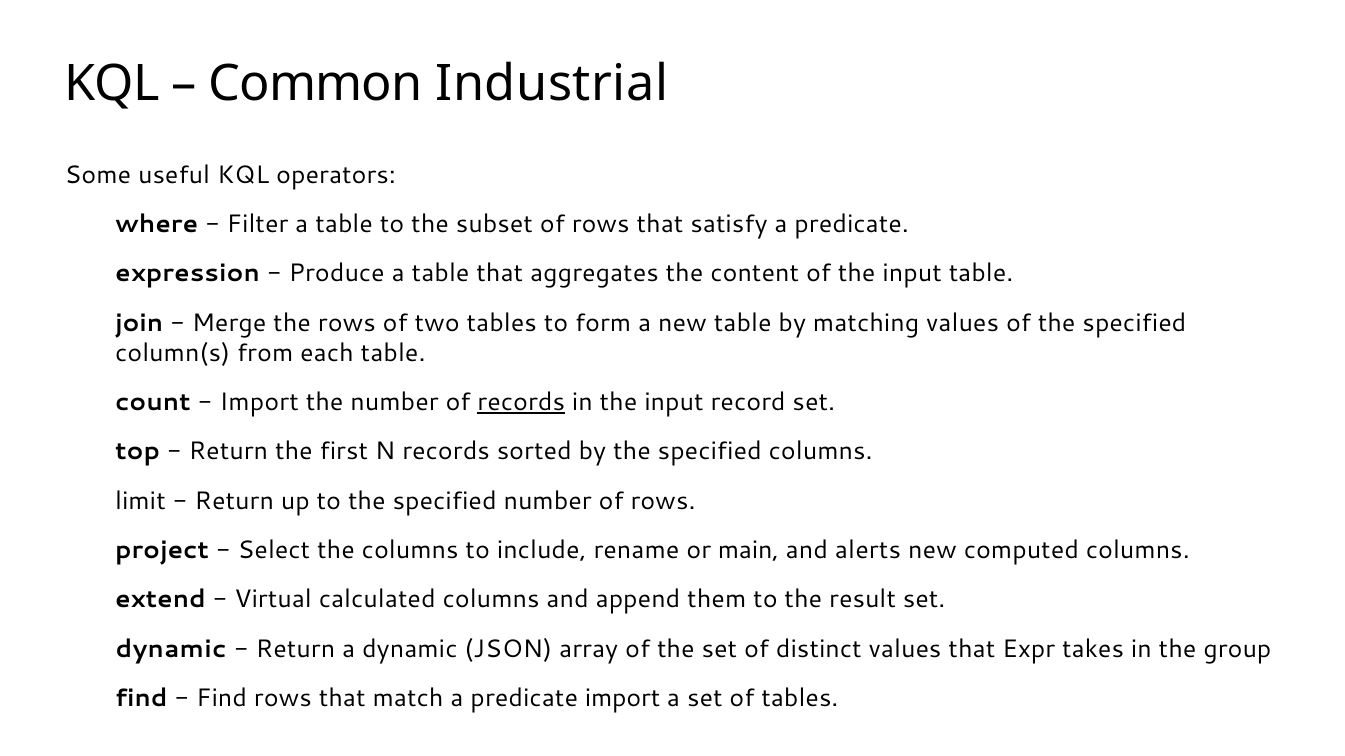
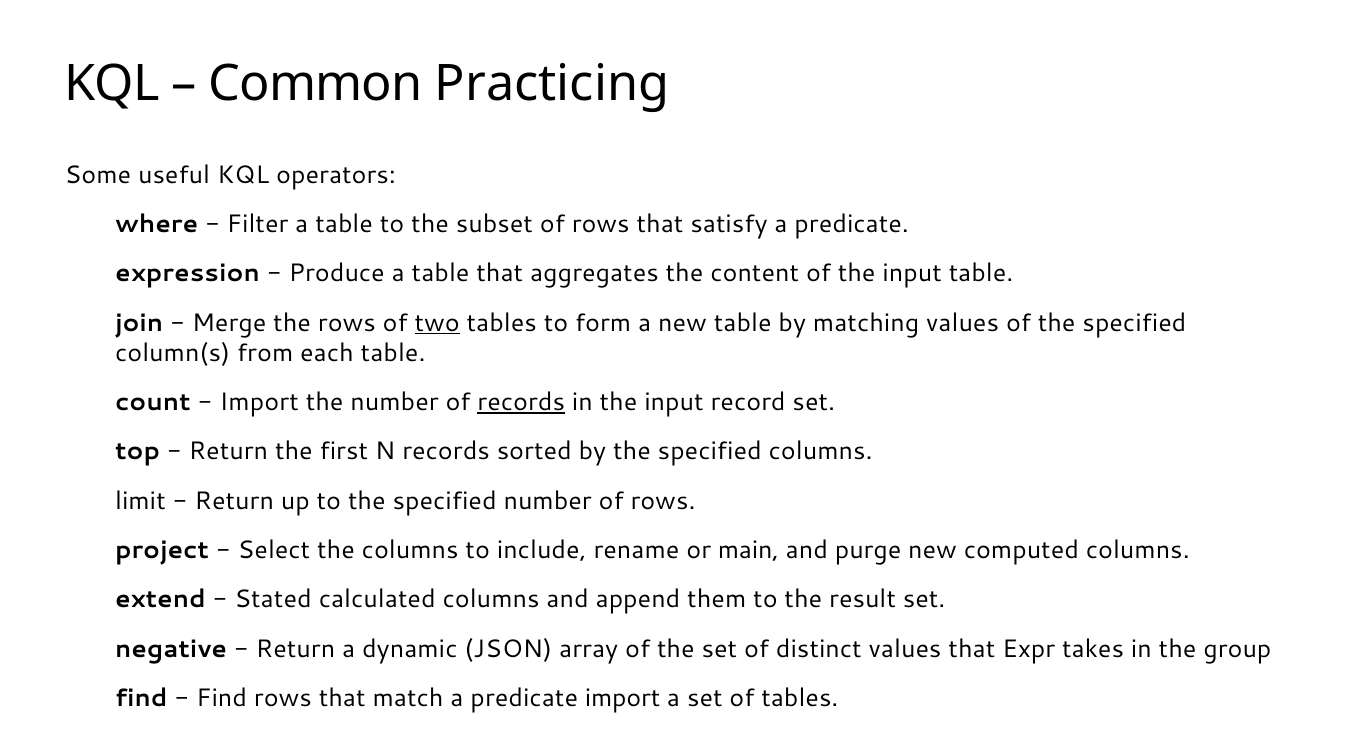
Industrial: Industrial -> Practicing (552, 84)
two underline: none -> present (437, 323)
alerts: alerts -> purge (868, 551)
Virtual: Virtual -> Stated (273, 600)
dynamic: dynamic -> negative (171, 649)
